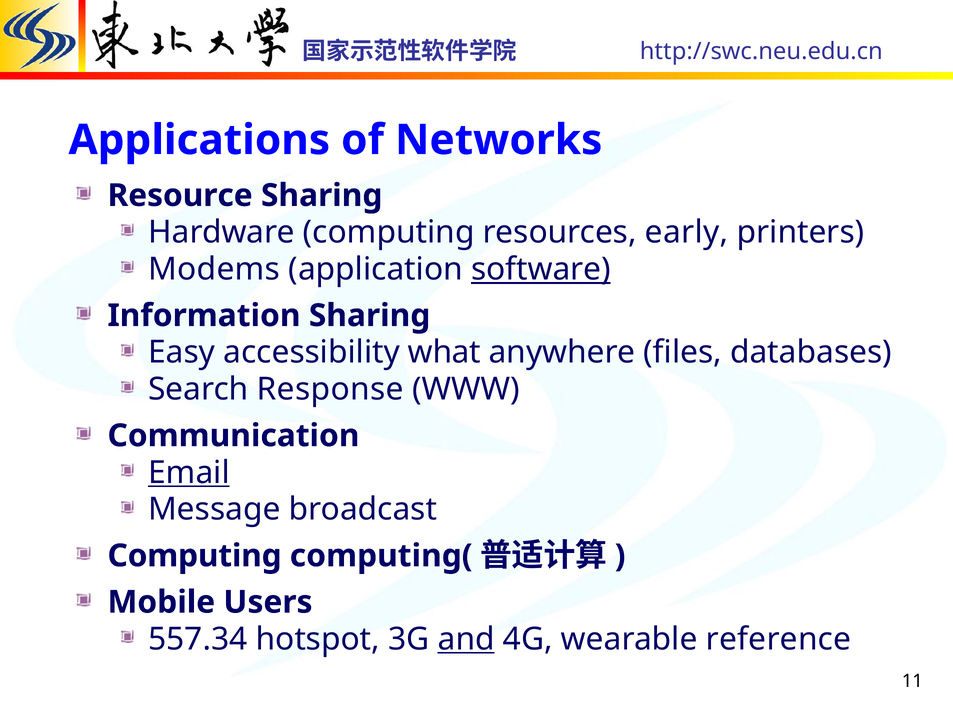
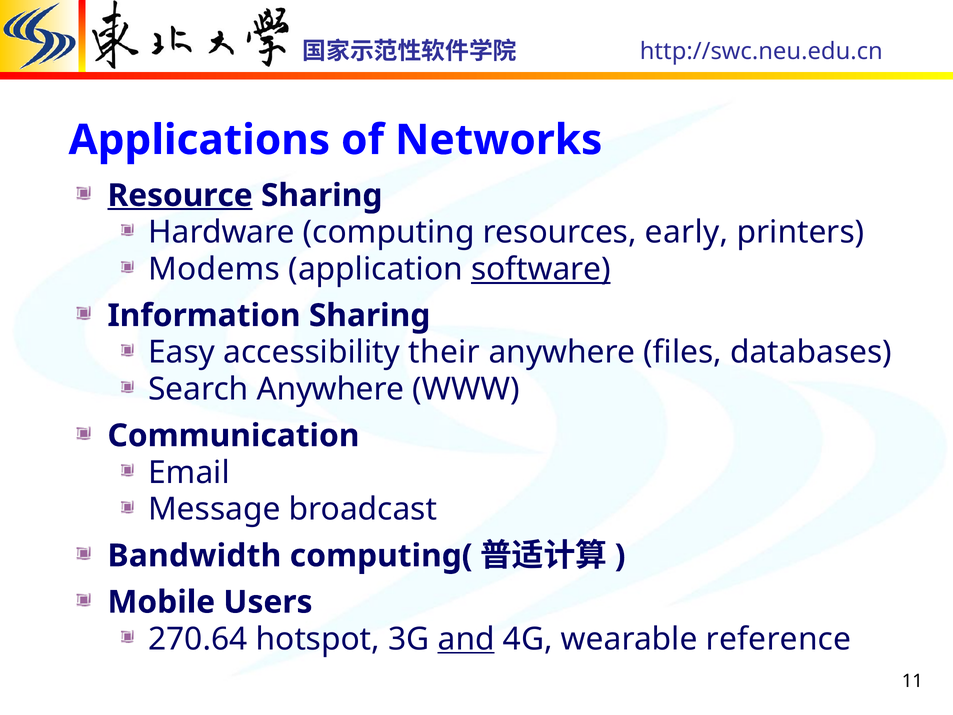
Resource underline: none -> present (180, 195)
what: what -> their (444, 352)
Search Response: Response -> Anywhere (331, 389)
Email underline: present -> none (189, 472)
Computing: Computing -> Bandwidth (194, 556)
557.34: 557.34 -> 270.64 (198, 639)
